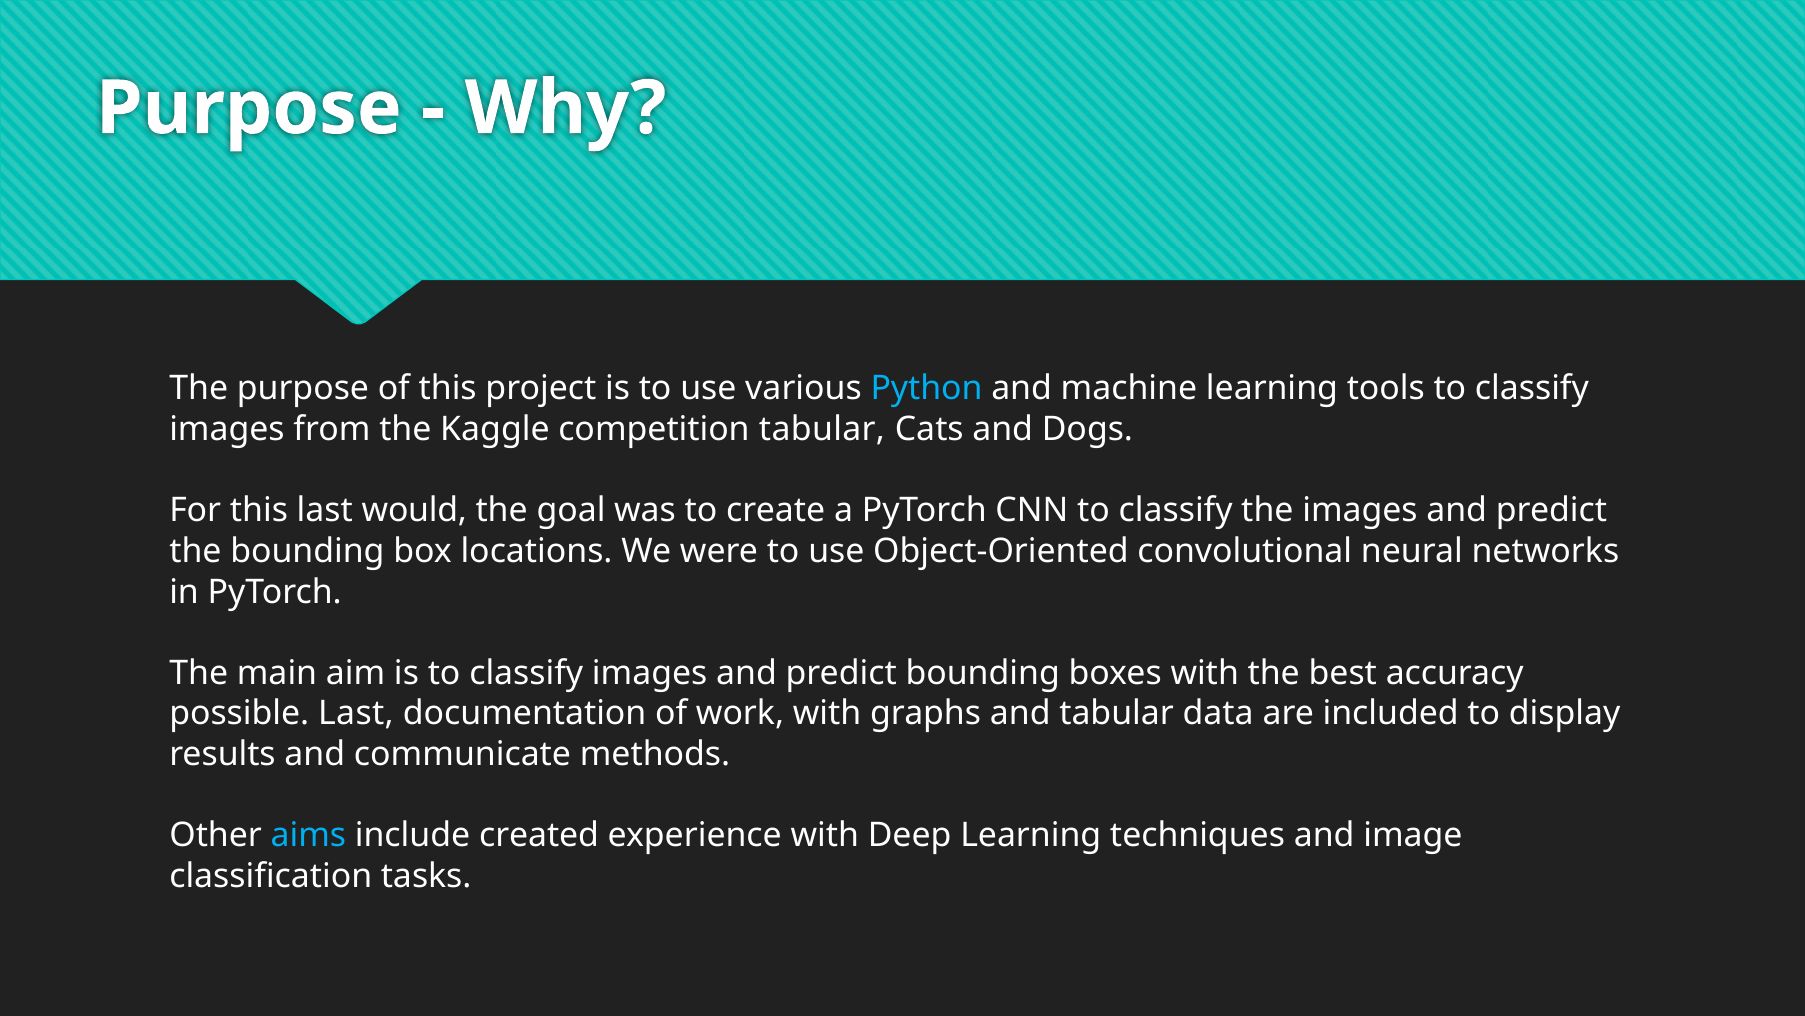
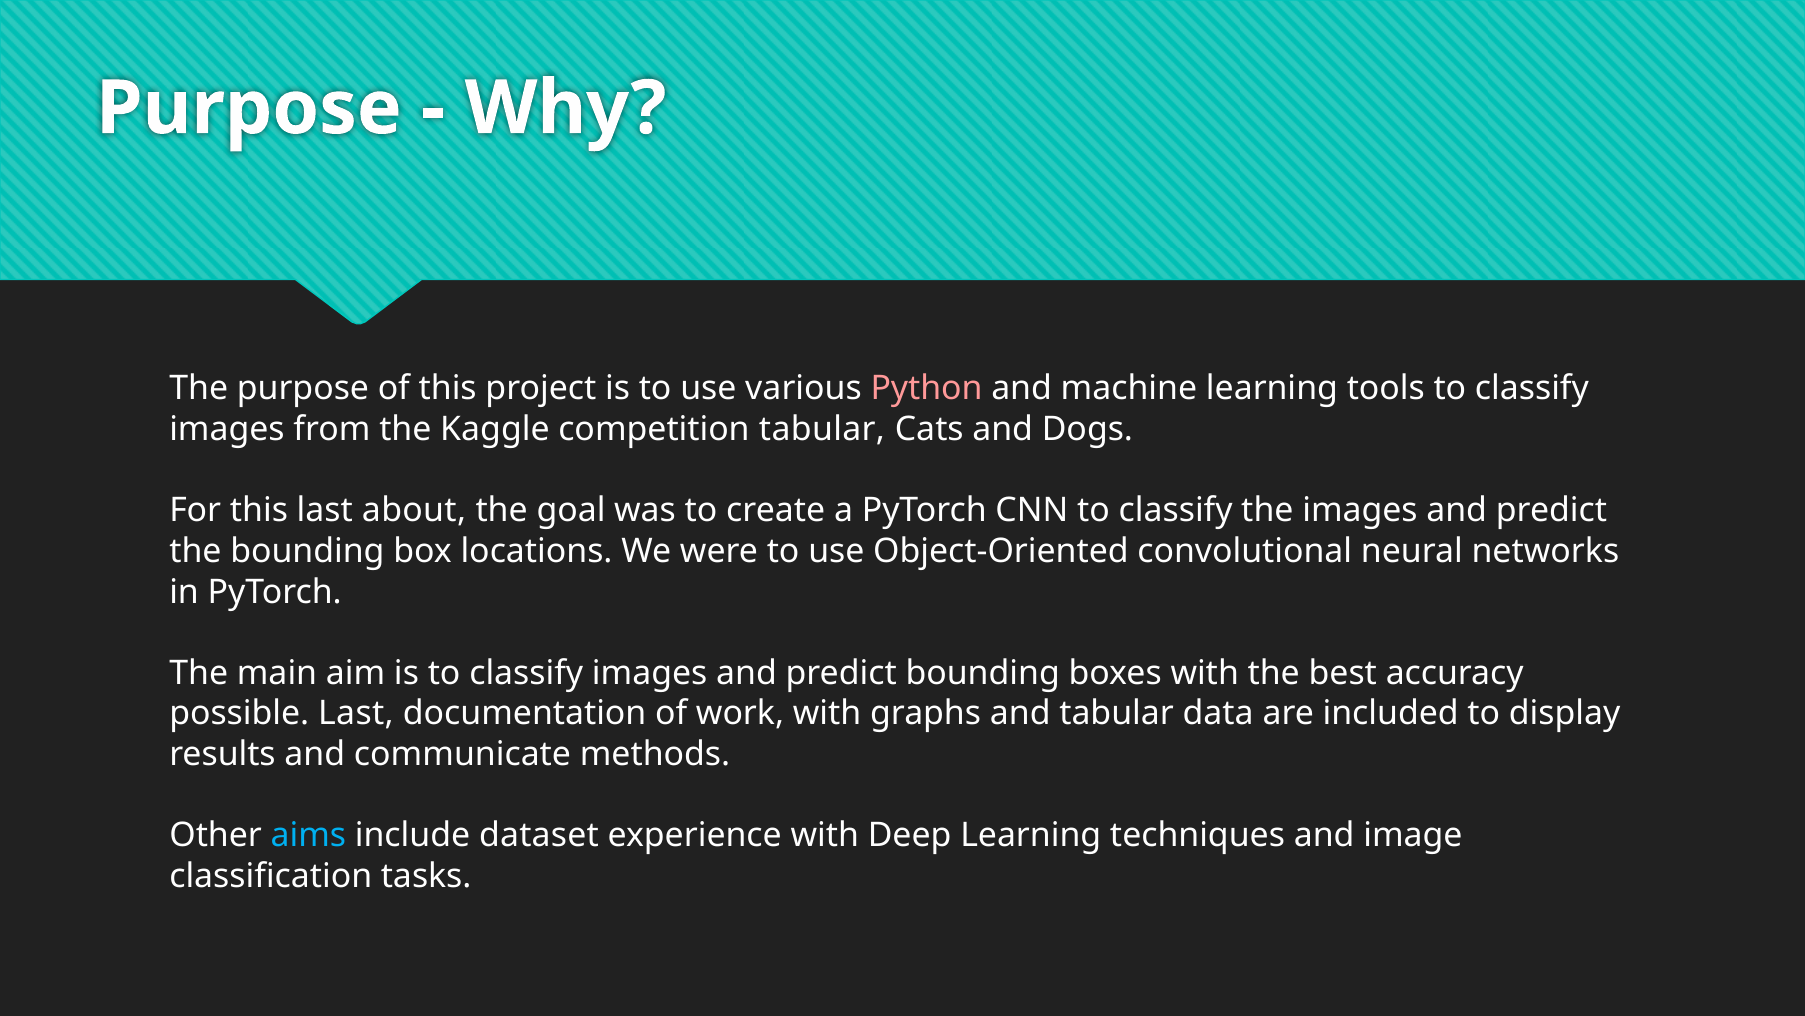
Python colour: light blue -> pink (927, 388)
would: would -> about (414, 510)
created: created -> dataset (539, 835)
